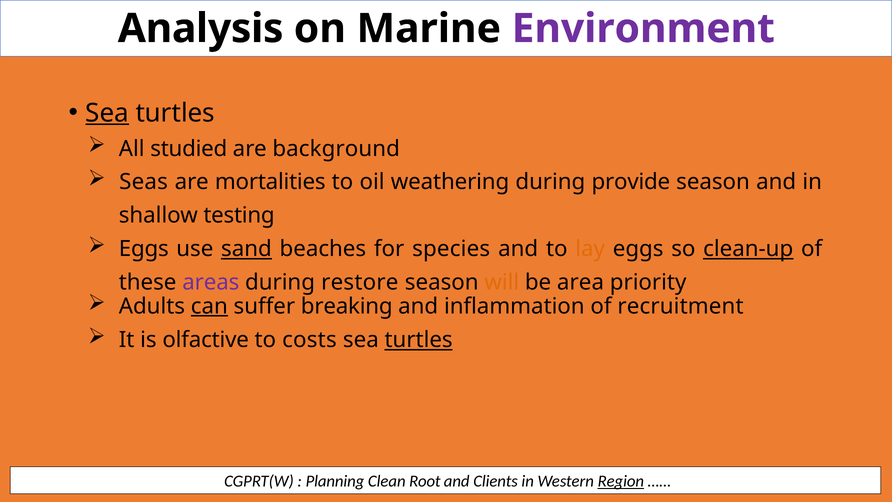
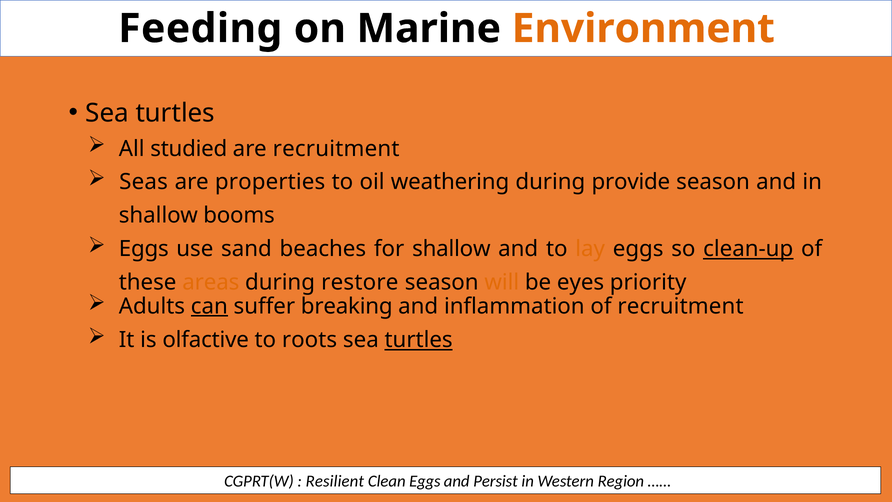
Analysis: Analysis -> Feeding (200, 29)
Environment colour: purple -> orange (643, 29)
Sea underline: present -> none (107, 113)
are background: background -> recruitment (336, 149)
mortalities: mortalities -> properties (270, 182)
testing: testing -> booms (239, 215)
sand underline: present -> none (246, 249)
for species: species -> shallow (451, 249)
areas colour: purple -> orange (211, 282)
area: area -> eyes (581, 282)
costs: costs -> roots (310, 340)
Planning: Planning -> Resilient (335, 481)
Clean Root: Root -> Eggs (425, 481)
Clients: Clients -> Persist (496, 481)
Region underline: present -> none (621, 481)
